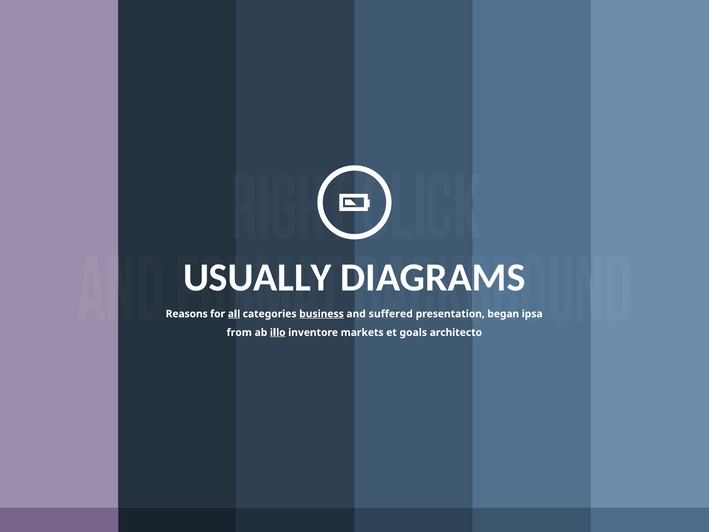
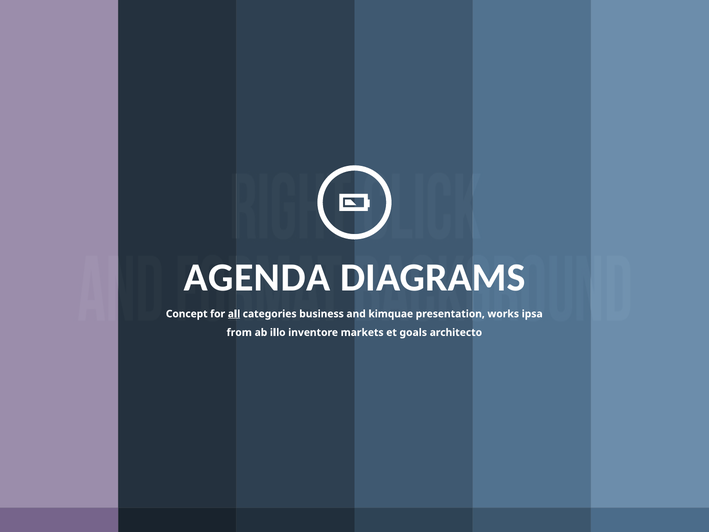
USUALLY: USUALLY -> AGENDA (257, 277)
Reasons: Reasons -> Concept (187, 314)
business underline: present -> none (322, 314)
suffered: suffered -> kimquae (391, 314)
began: began -> works (503, 314)
illo underline: present -> none (278, 332)
